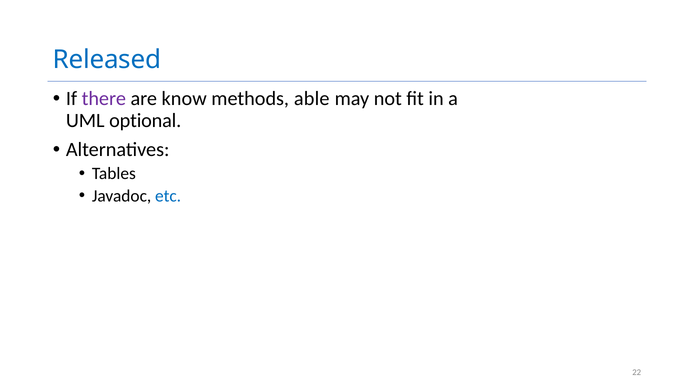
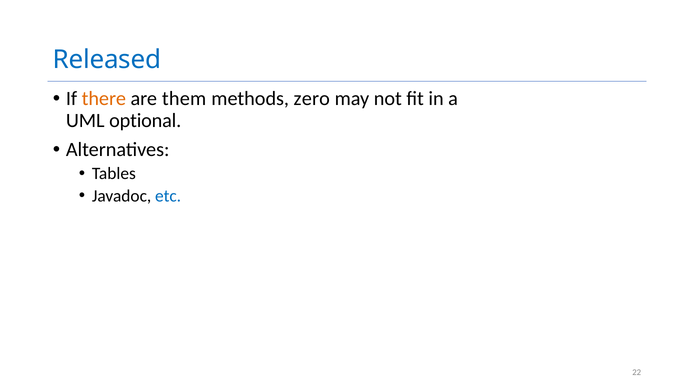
there colour: purple -> orange (104, 99)
know: know -> them (184, 99)
able: able -> zero (312, 99)
